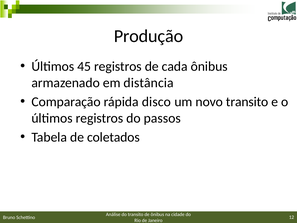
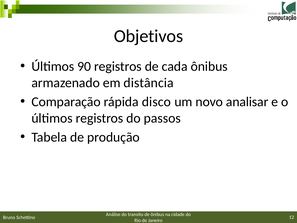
Produção: Produção -> Objetivos (148, 36)
45: 45 -> 90 (84, 66)
novo transito: transito -> analisar (247, 102)
coletados: coletados -> produção (113, 137)
